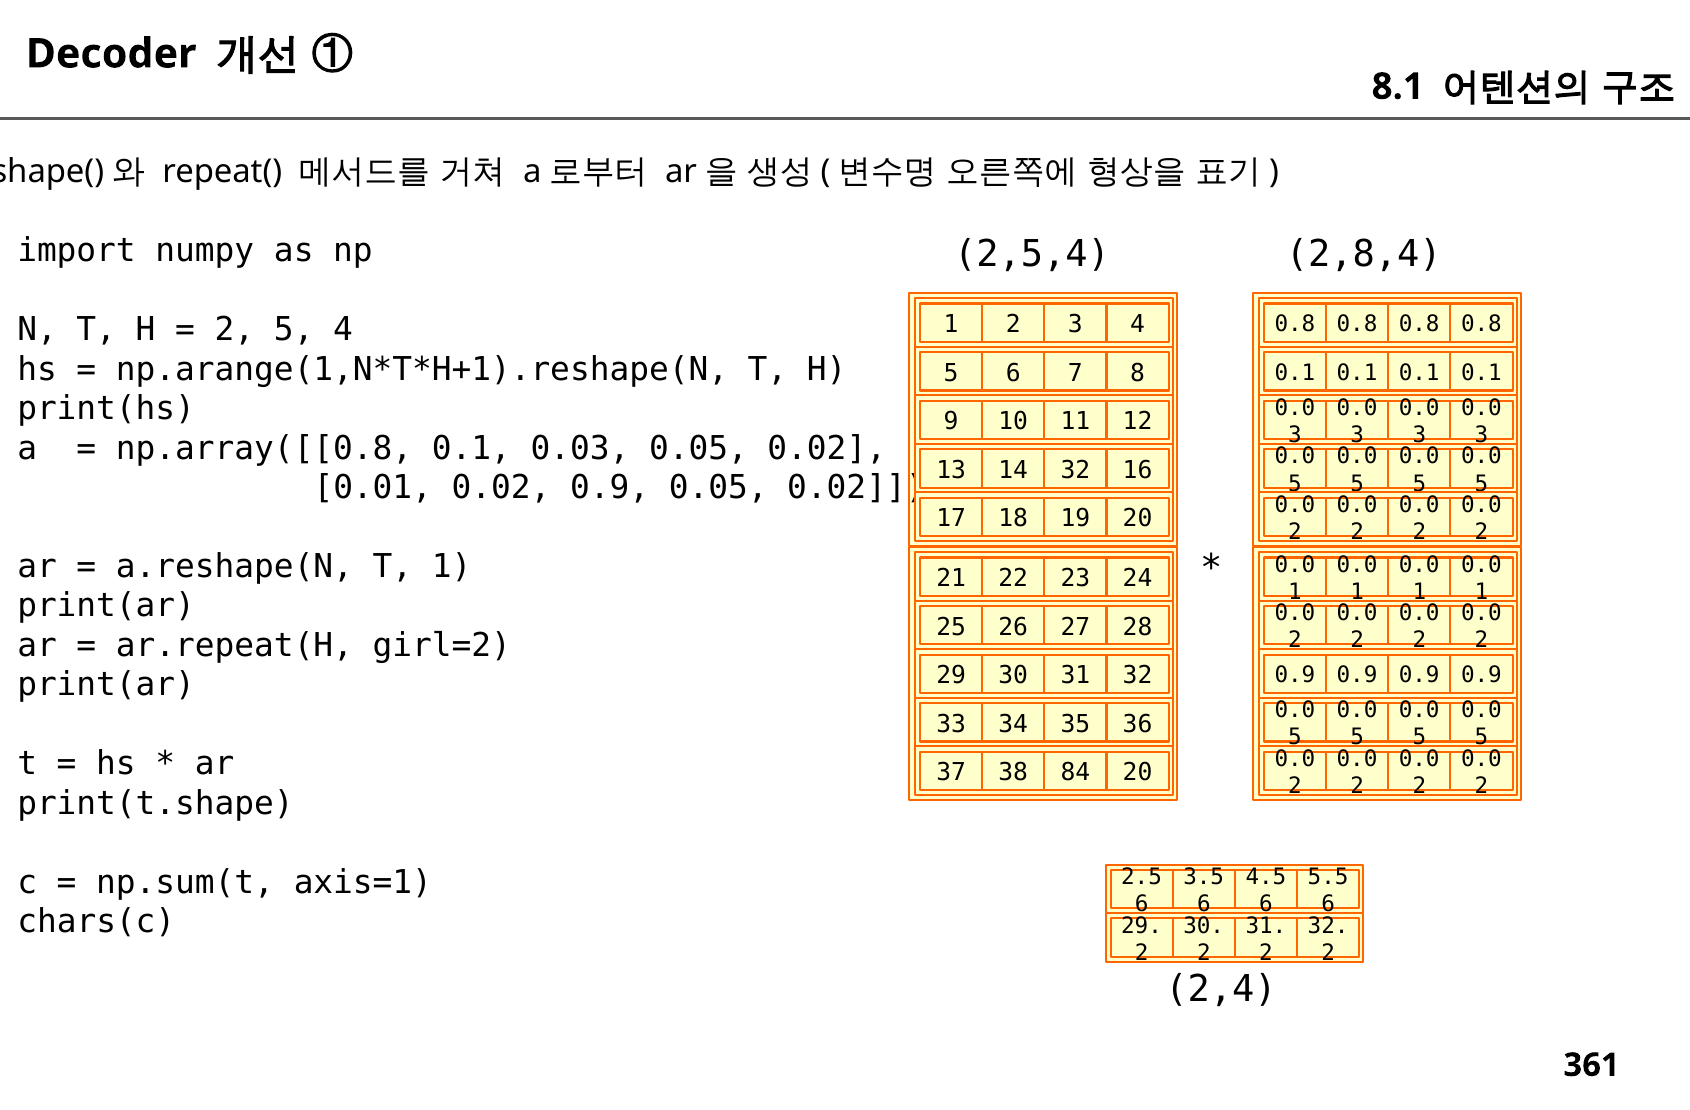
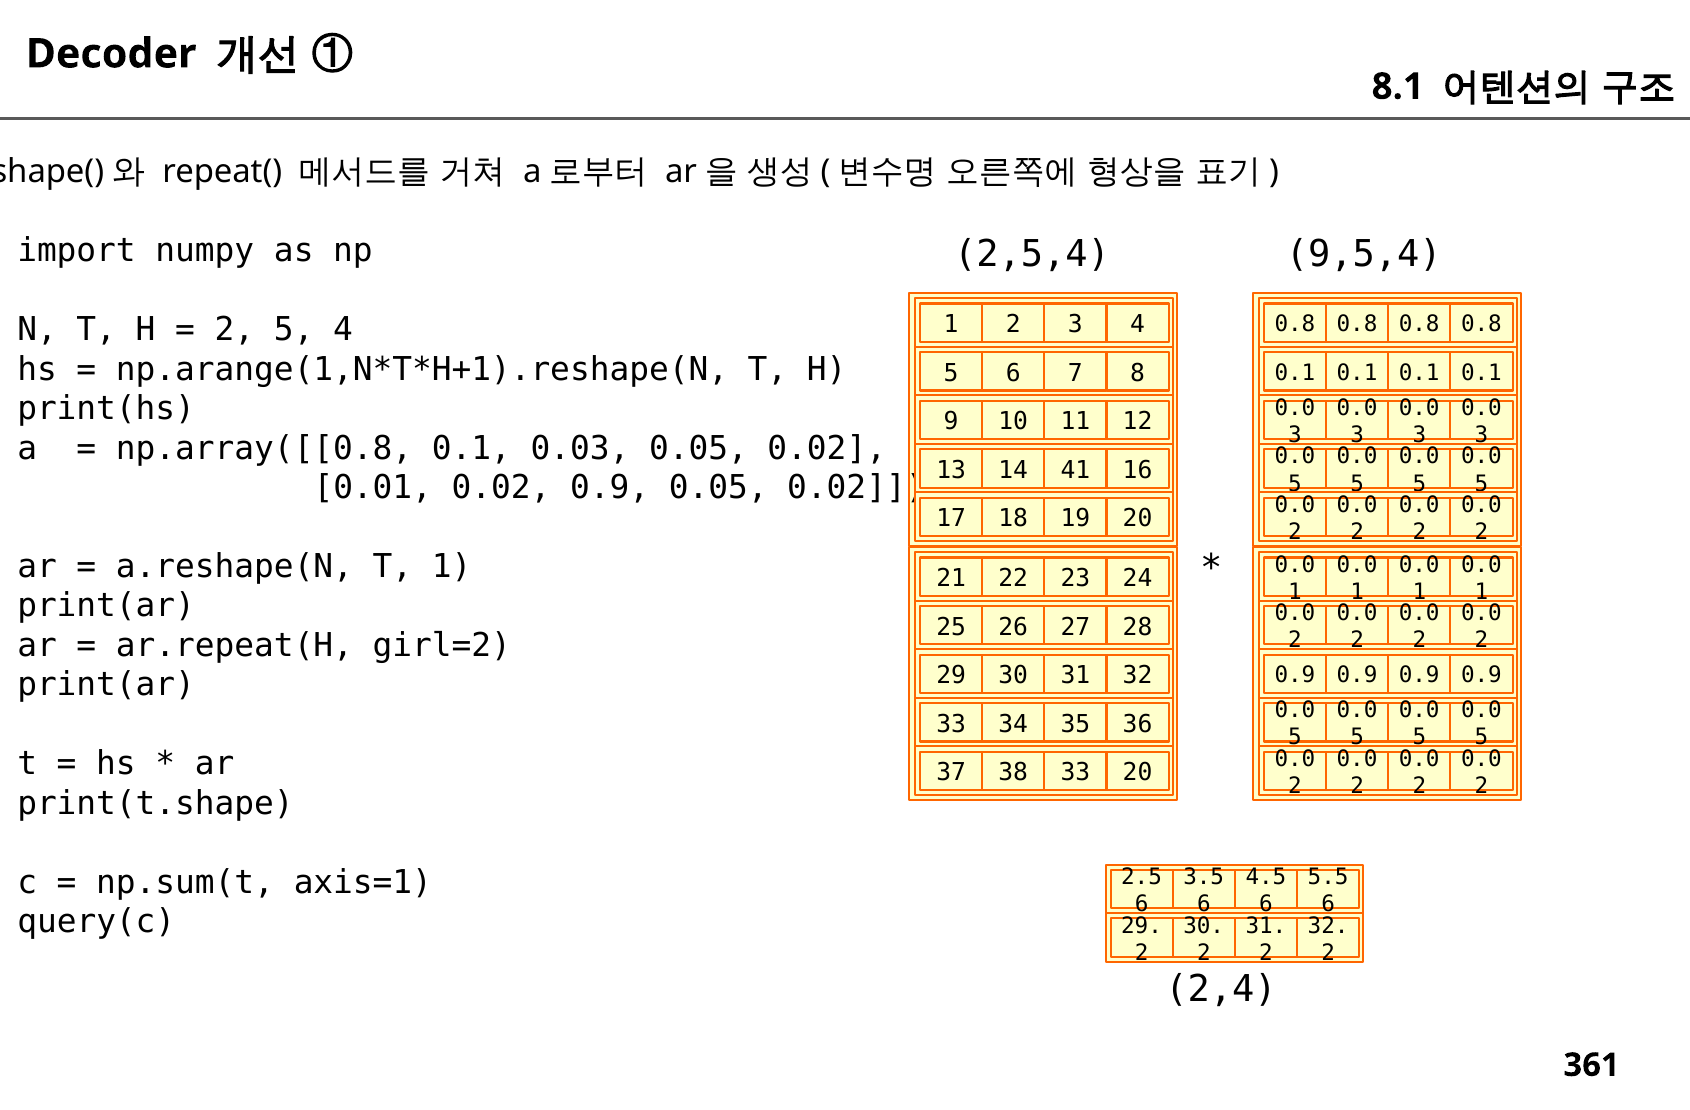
2,8,4: 2,8,4 -> 9,5,4 (1364, 254)
14 32: 32 -> 41 (1075, 470)
38 84: 84 -> 33 (1075, 773)
chars(c: chars(c -> query(c (96, 922)
